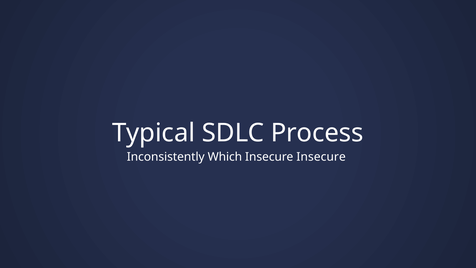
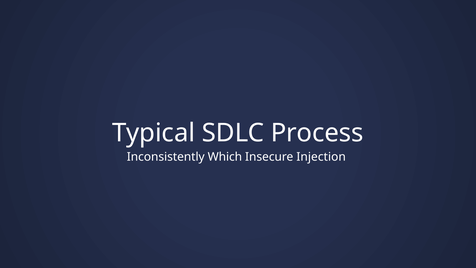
Insecure Insecure: Insecure -> Injection (321, 157)
